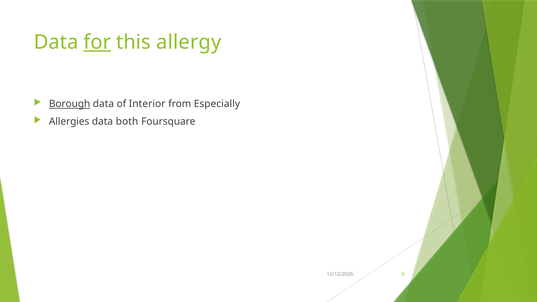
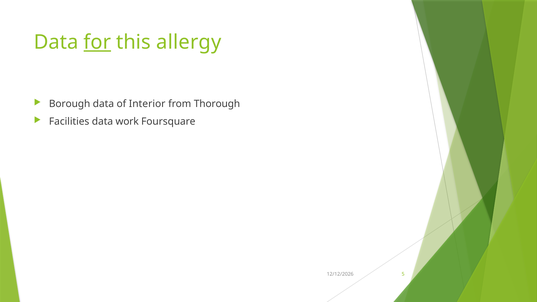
Borough underline: present -> none (70, 104)
Especially: Especially -> Thorough (217, 104)
Allergies: Allergies -> Facilities (69, 122)
both: both -> work (127, 122)
